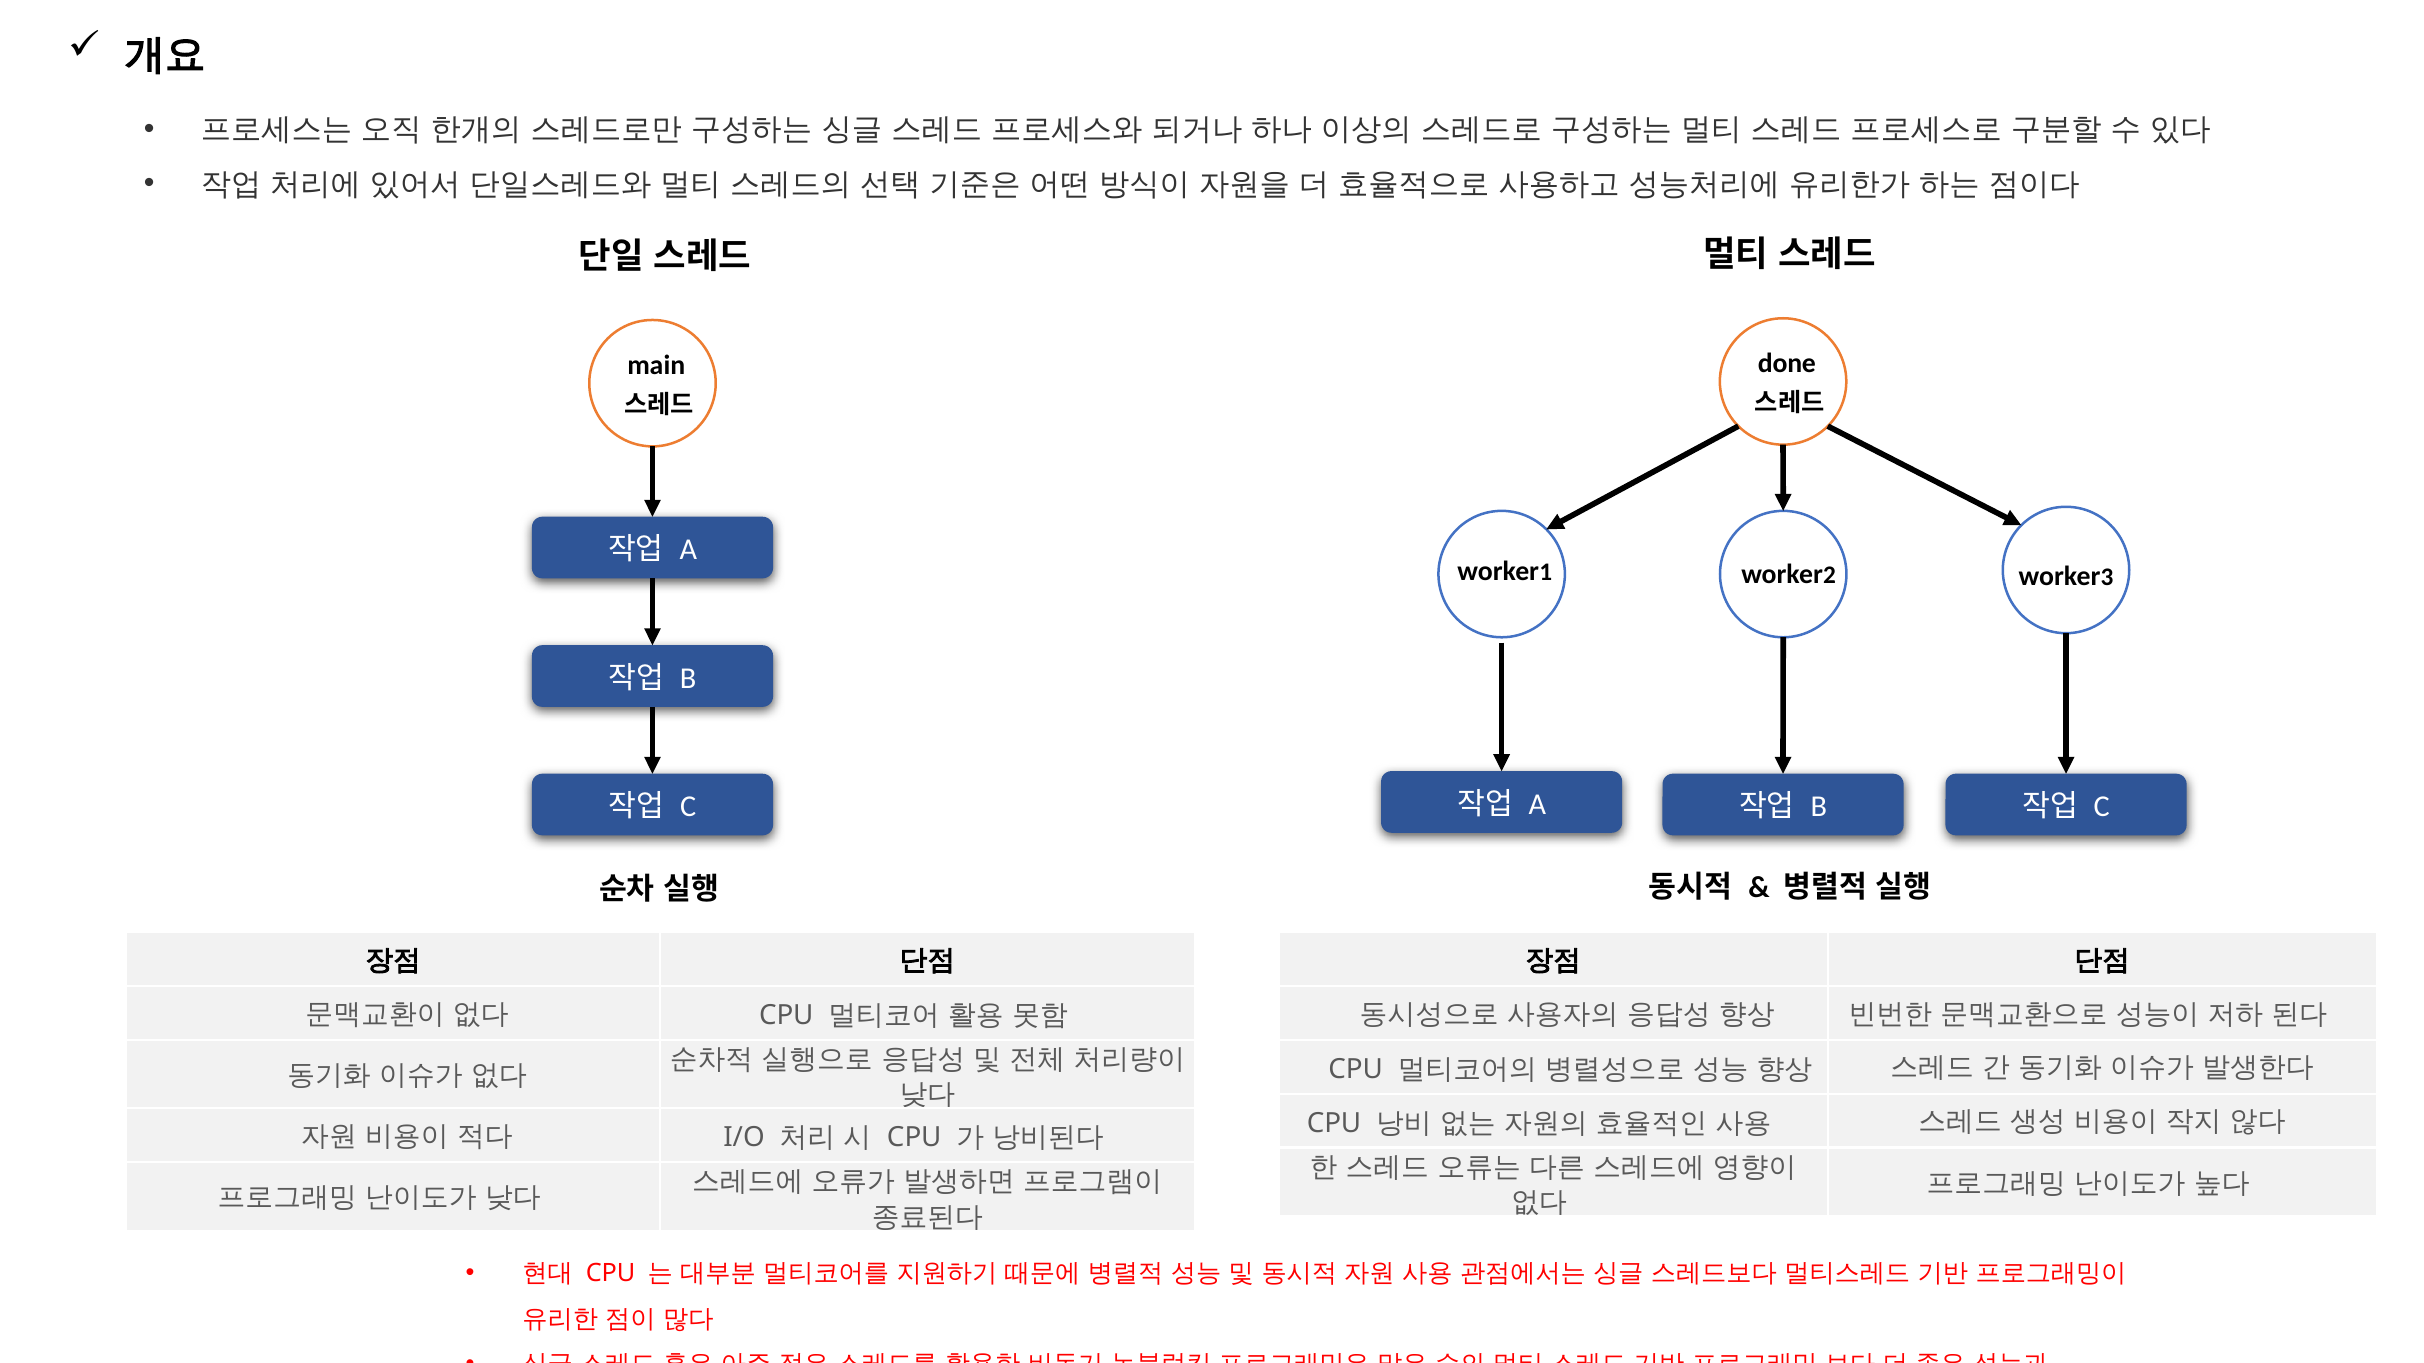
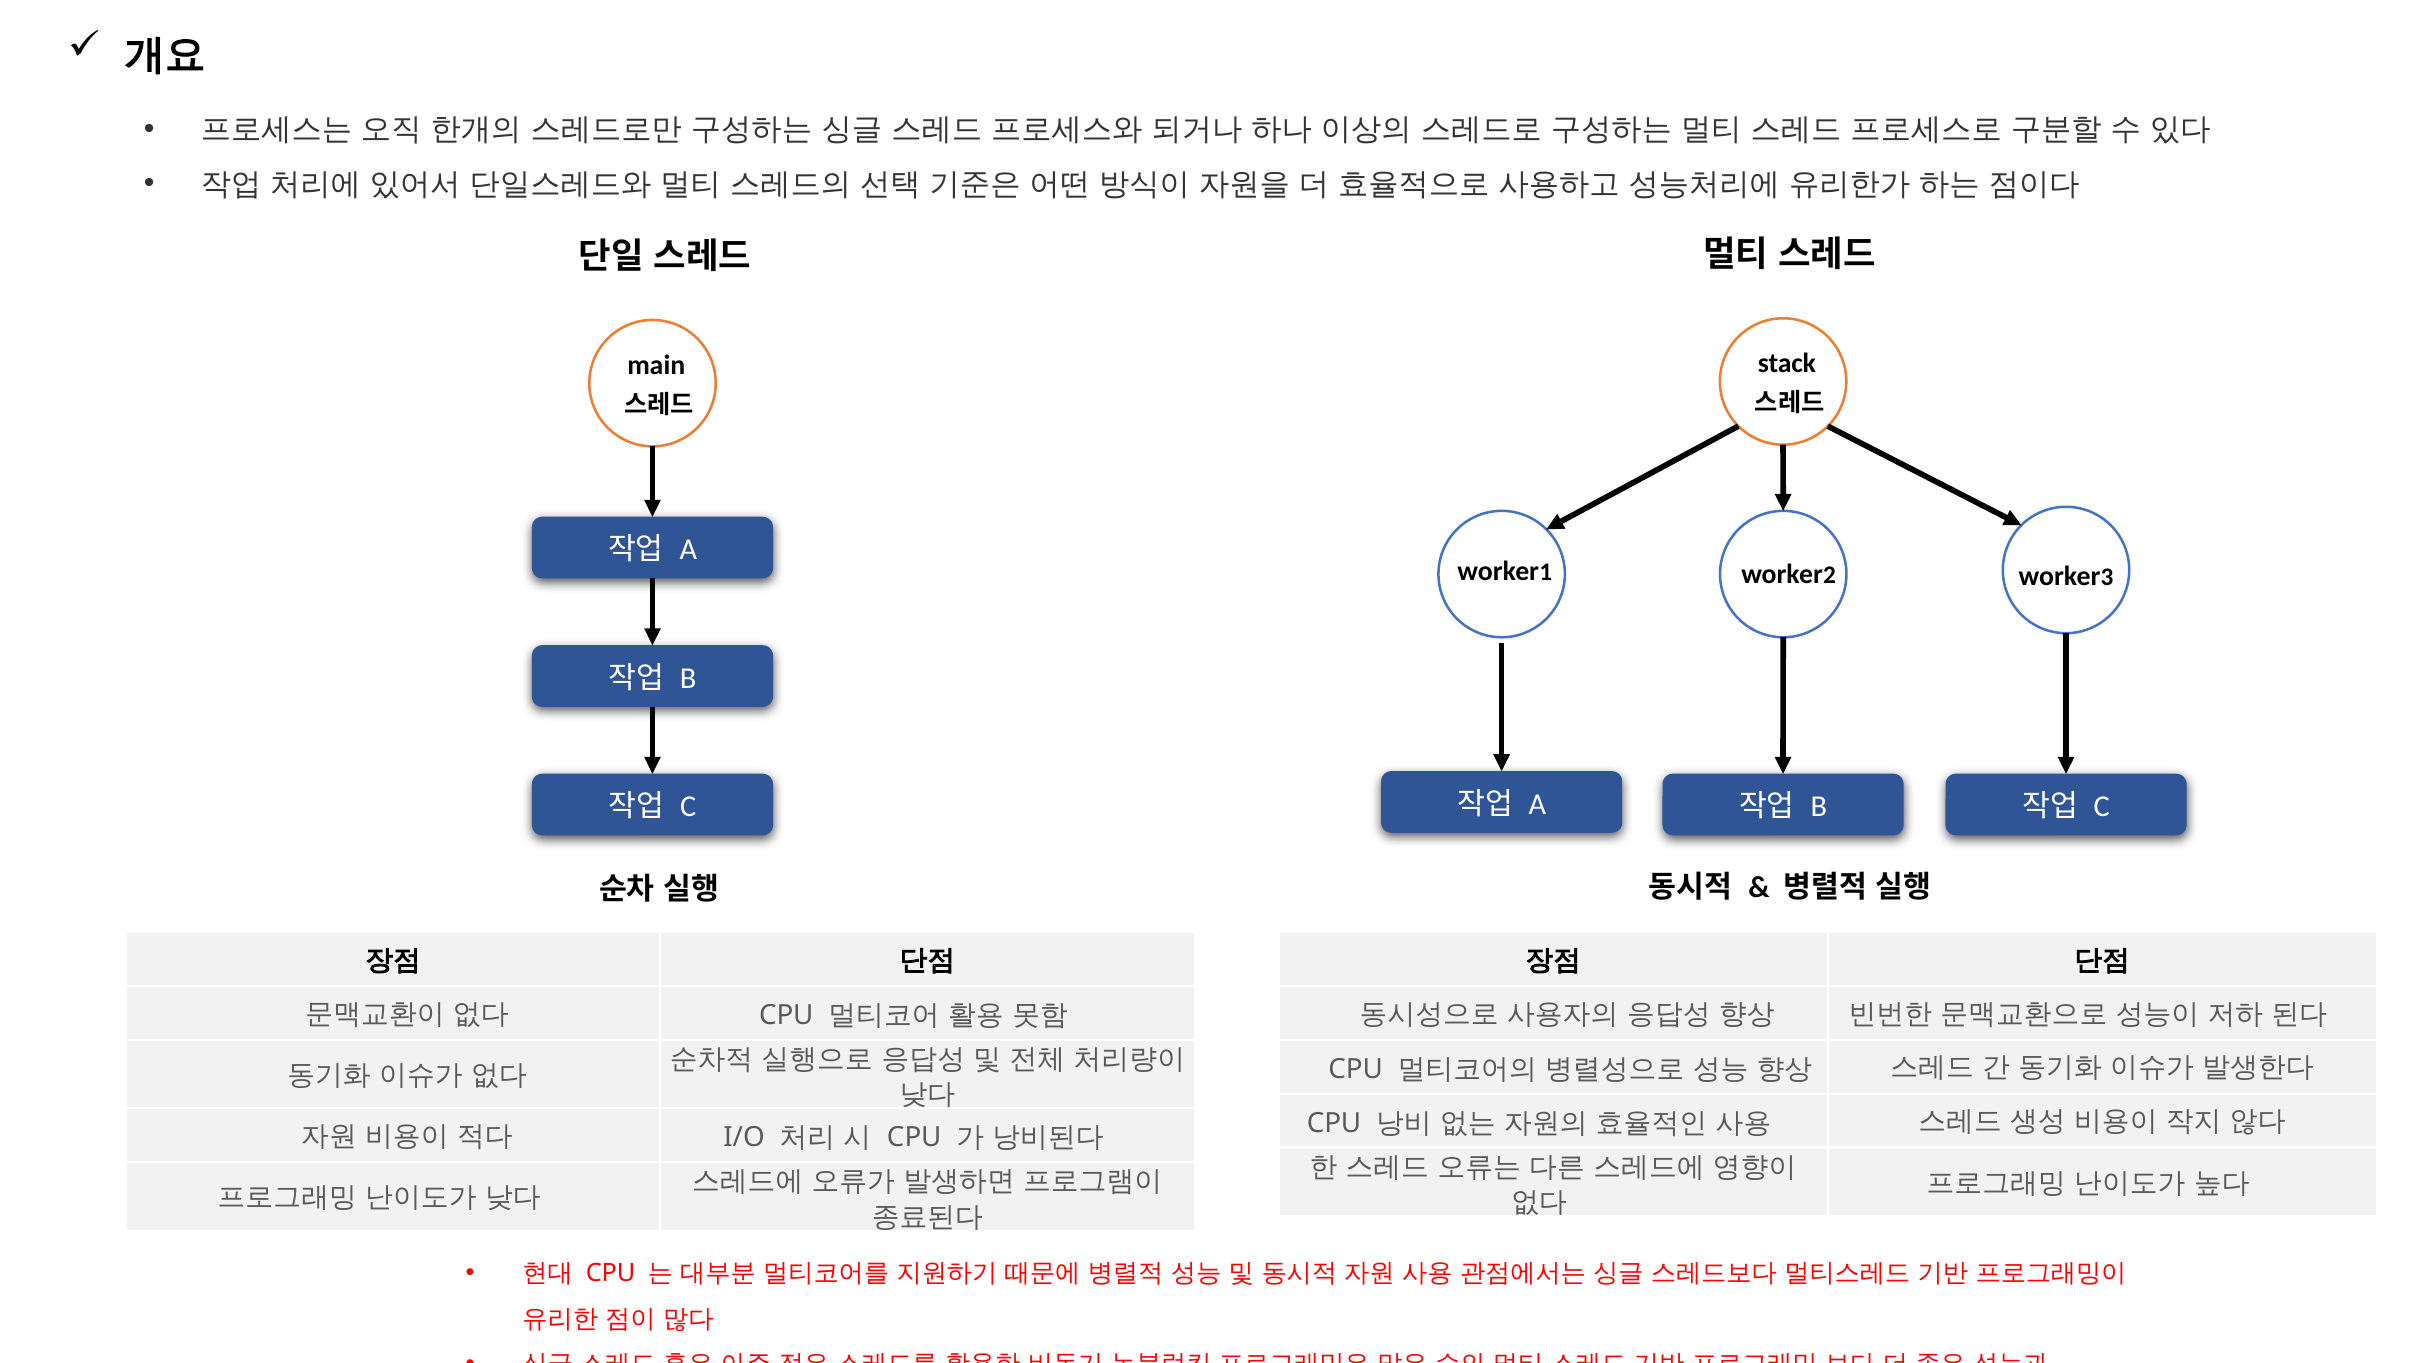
done: done -> stack (1787, 364)
